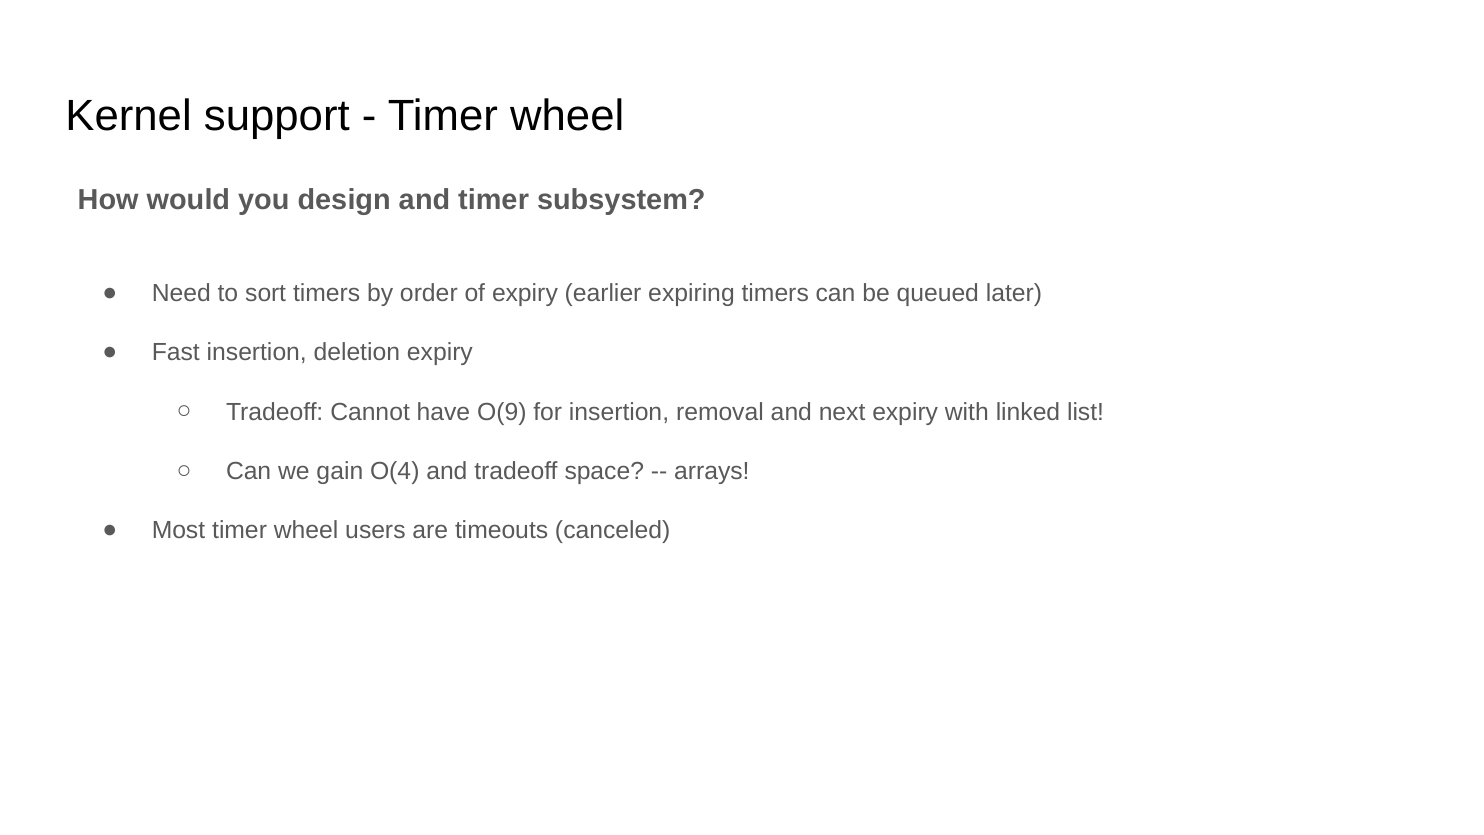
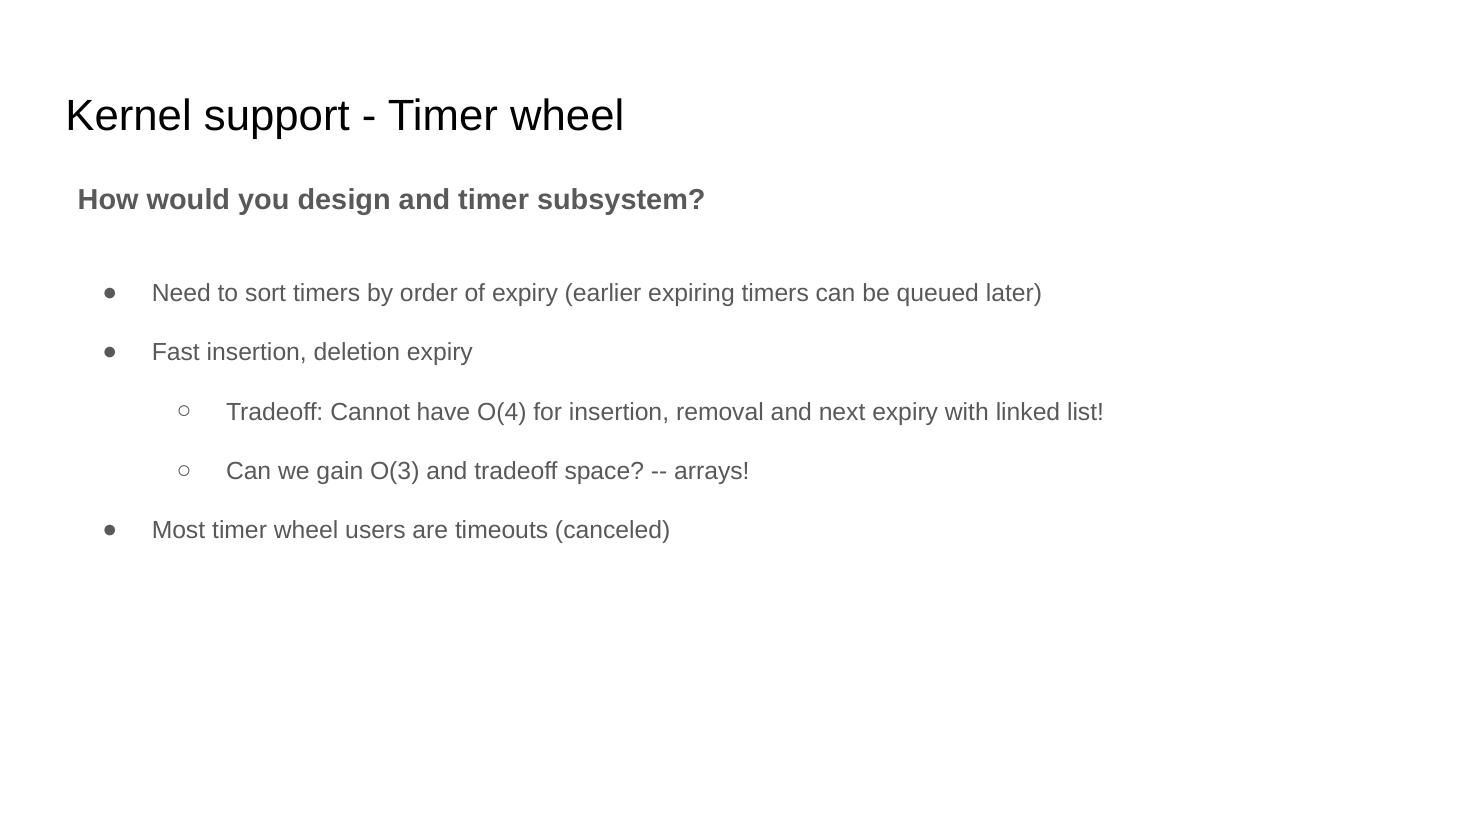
O(9: O(9 -> O(4 (502, 412)
O(4: O(4 -> O(3 (395, 471)
